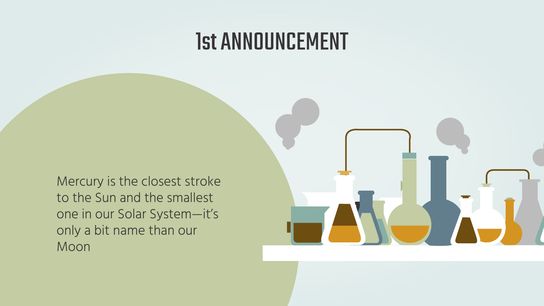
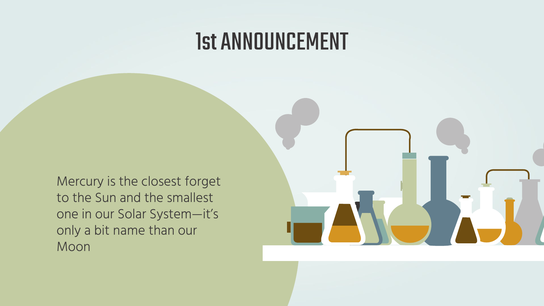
stroke: stroke -> forget (203, 181)
